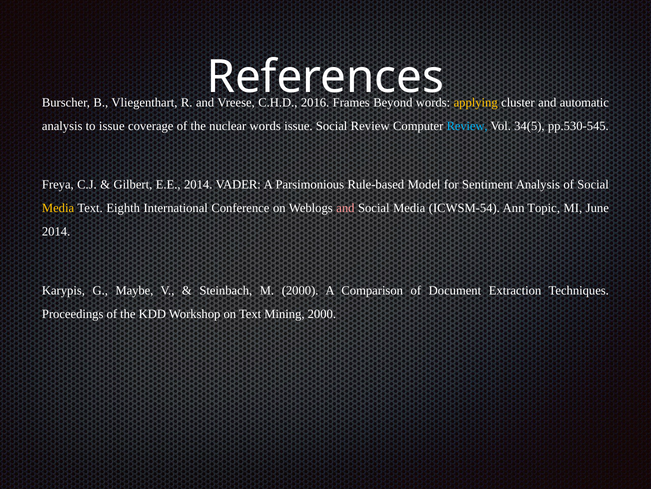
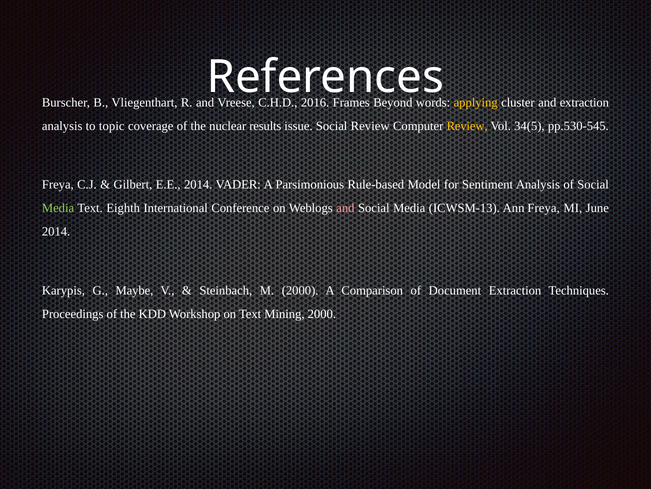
and automatic: automatic -> extraction (584, 102)
to issue: issue -> topic (112, 126)
nuclear words: words -> results (265, 126)
Review colour: light blue -> yellow (467, 126)
Media colour: yellow -> light green (58, 208)
ICWSM-54: ICWSM-54 -> ICWSM-13 (464, 208)
Ann Topic: Topic -> Freya (544, 208)
